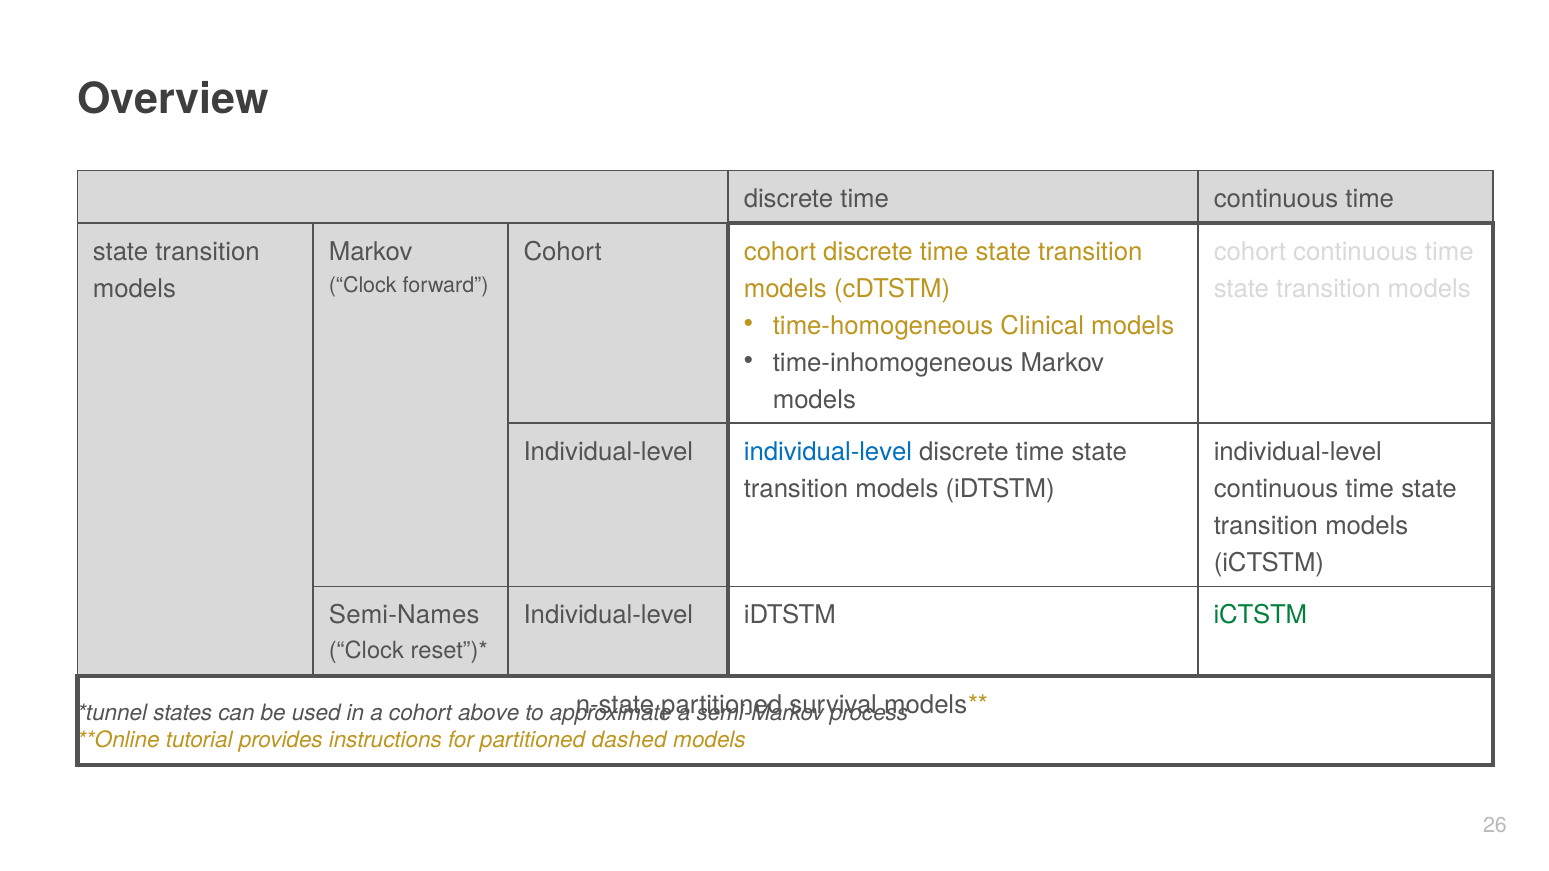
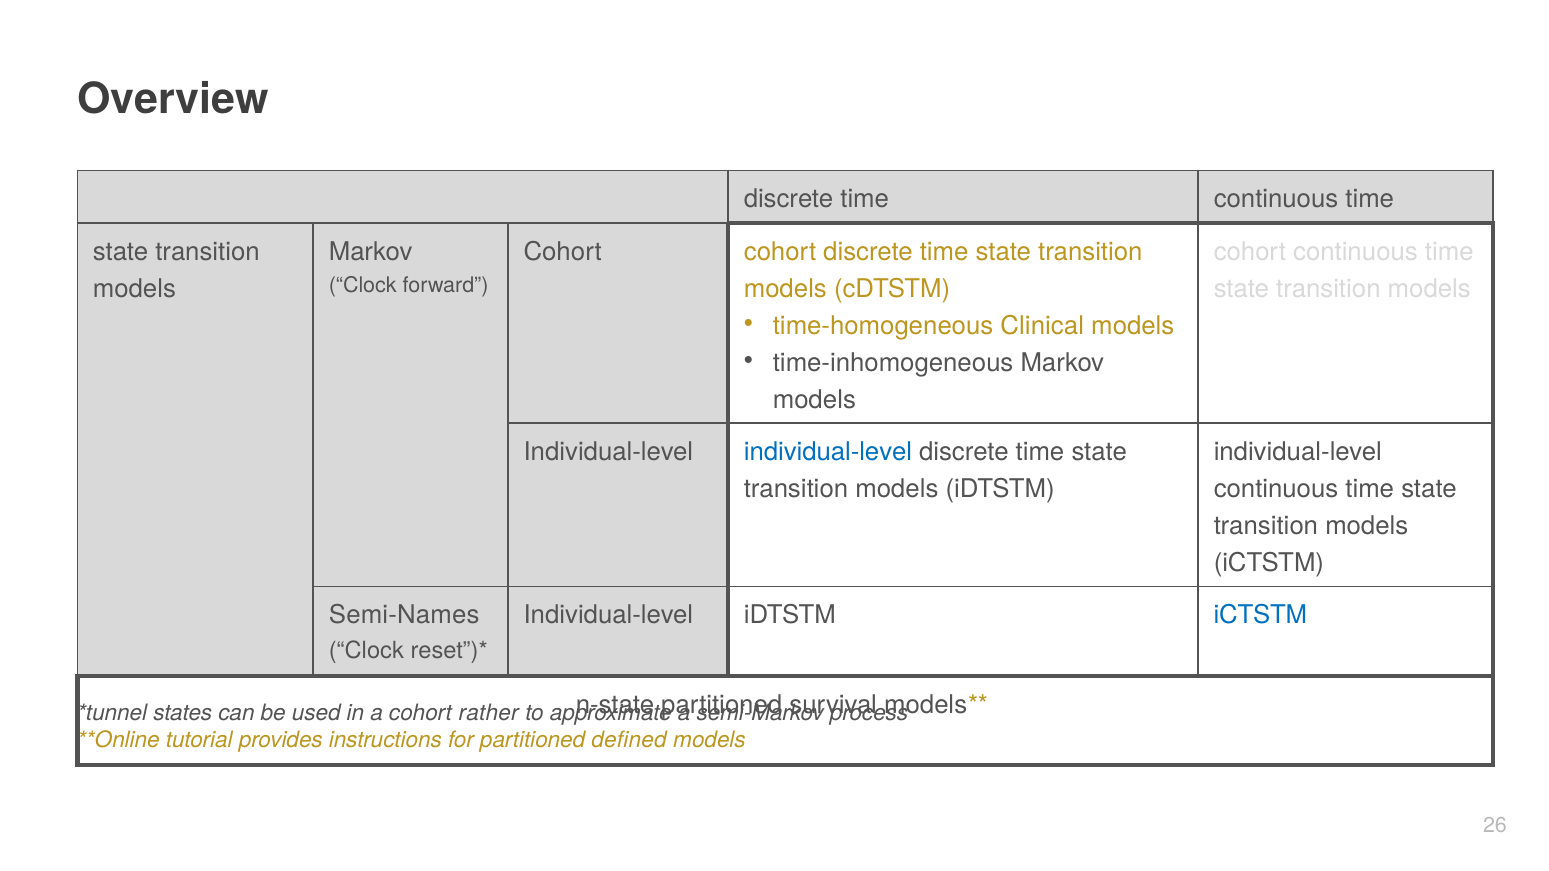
iCTSTM colour: green -> blue (1260, 616)
above: above -> rather (489, 714)
dashed: dashed -> defined (629, 741)
